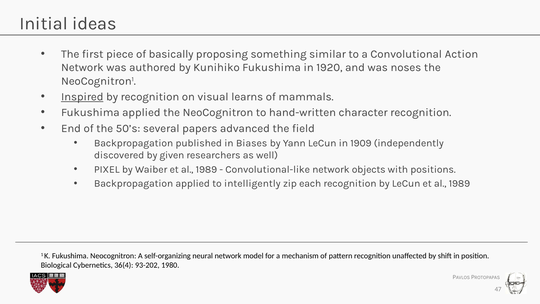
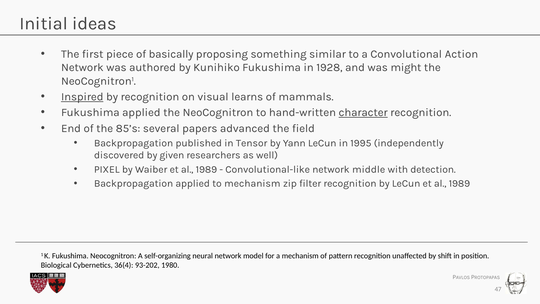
1920: 1920 -> 1928 (329, 67)
noses: noses -> might (406, 67)
character underline: none -> present (363, 112)
50’s: 50’s -> 85’s (128, 128)
Biases: Biases -> Tensor (252, 143)
1909: 1909 -> 1995 (361, 143)
objects: objects -> middle (369, 169)
positions: positions -> detection (433, 169)
to intelligently: intelligently -> mechanism (252, 183)
each: each -> filter (310, 183)
